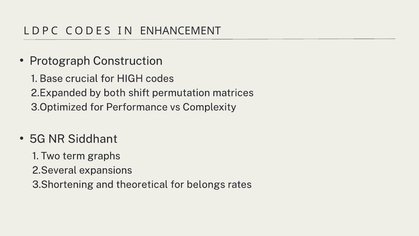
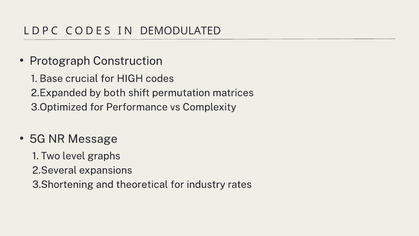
ENHANCEMENT: ENHANCEMENT -> DEMODULATED (180, 31)
Siddhant: Siddhant -> Message (93, 139)
term: term -> level (74, 156)
belongs: belongs -> industry (206, 184)
